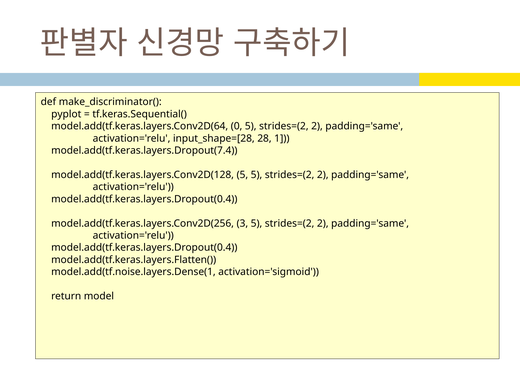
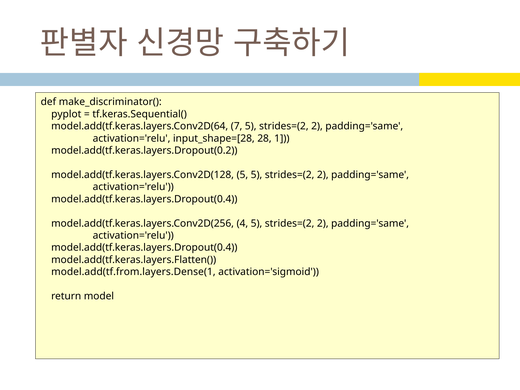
0: 0 -> 7 (237, 126)
model.add(tf.keras.layers.Dropout(7.4: model.add(tf.keras.layers.Dropout(7.4 -> model.add(tf.keras.layers.Dropout(0.2 (144, 151)
3: 3 -> 4 (242, 223)
model.add(tf.noise.layers.Dense(1: model.add(tf.noise.layers.Dense(1 -> model.add(tf.from.layers.Dense(1 (133, 272)
